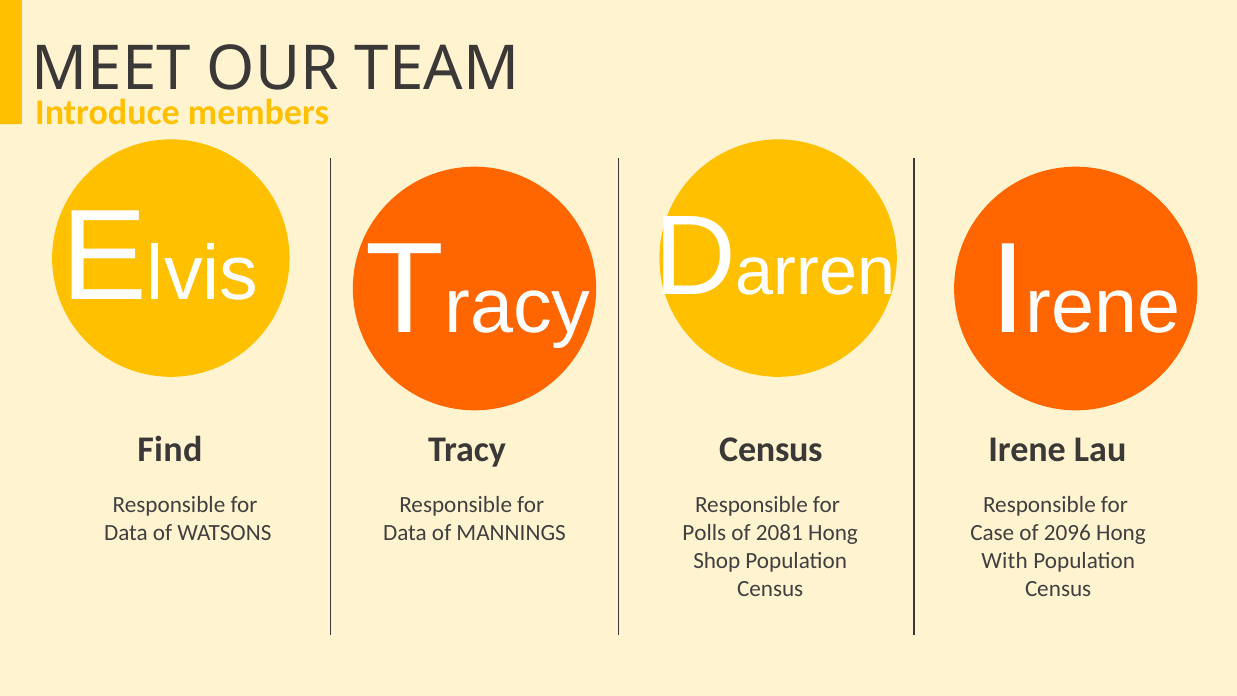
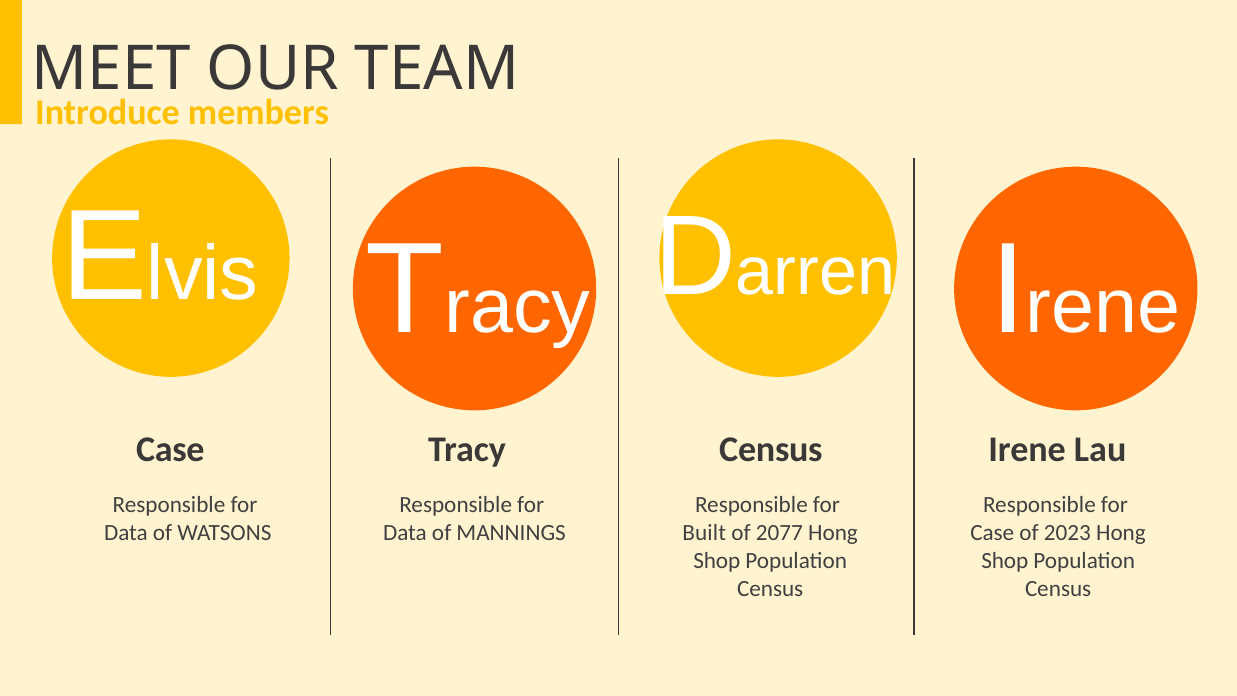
Find: Find -> Case (170, 450)
Polls: Polls -> Built (704, 533)
2081: 2081 -> 2077 (779, 533)
2096: 2096 -> 2023 (1067, 533)
With: With -> Shop (1005, 560)
